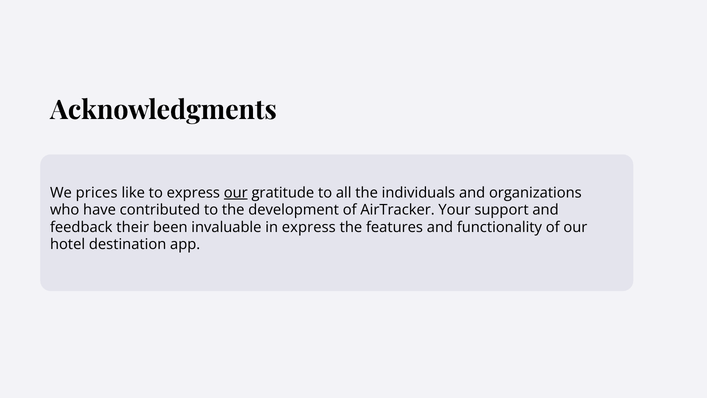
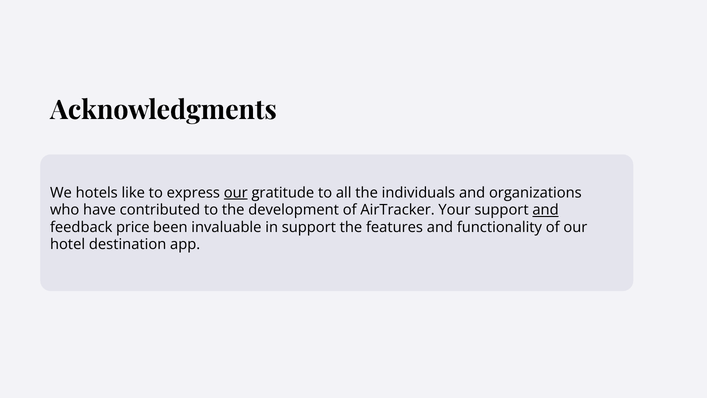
prices: prices -> hotels (97, 193)
and underline: none -> present (546, 210)
their: their -> price (133, 227)
in express: express -> support (309, 227)
